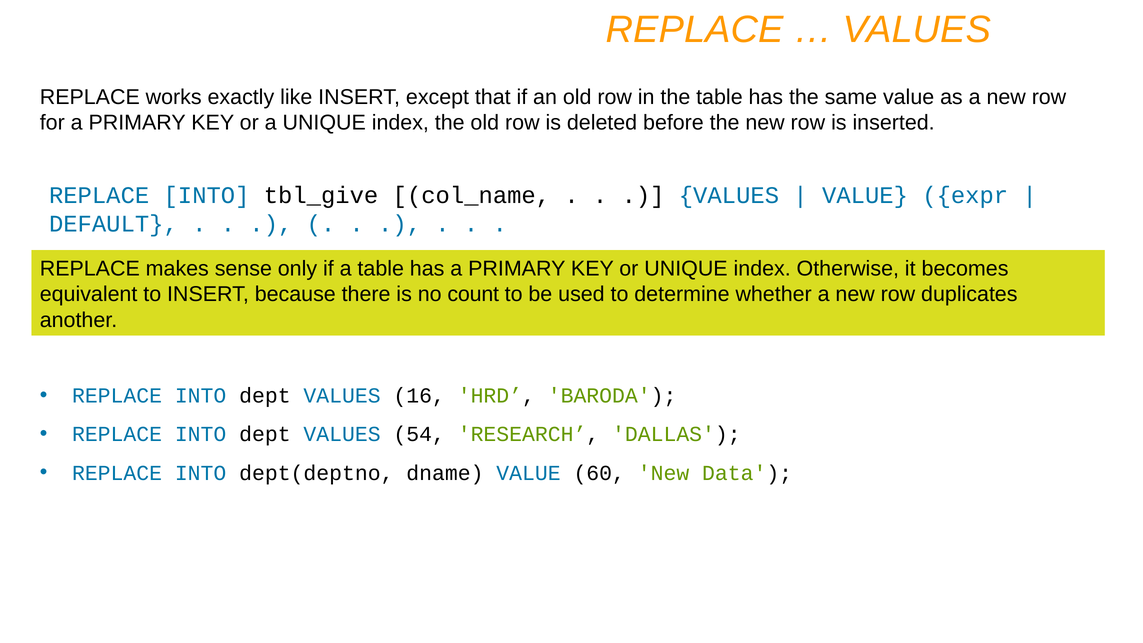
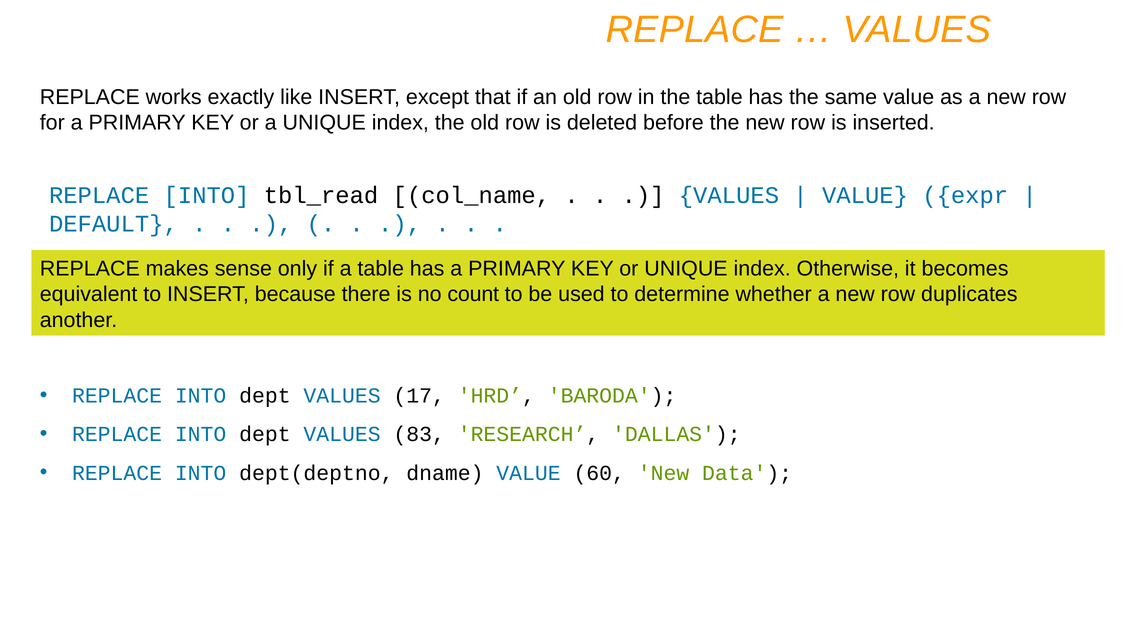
tbl_give: tbl_give -> tbl_read (321, 195)
16: 16 -> 17 (419, 396)
54: 54 -> 83 (419, 434)
